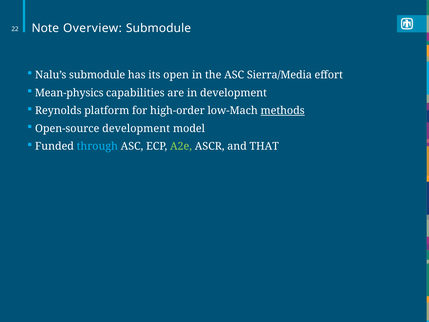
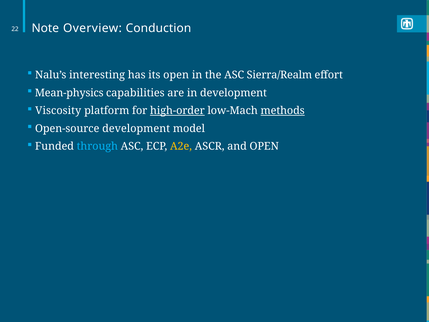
Overview Submodule: Submodule -> Conduction (159, 28)
Nalu’s submodule: submodule -> interesting (97, 75)
Sierra/Media: Sierra/Media -> Sierra/Realm (279, 75)
Reynolds: Reynolds -> Viscosity (58, 111)
high-order underline: none -> present (177, 111)
A2e colour: light green -> yellow (181, 146)
and THAT: THAT -> OPEN (264, 146)
